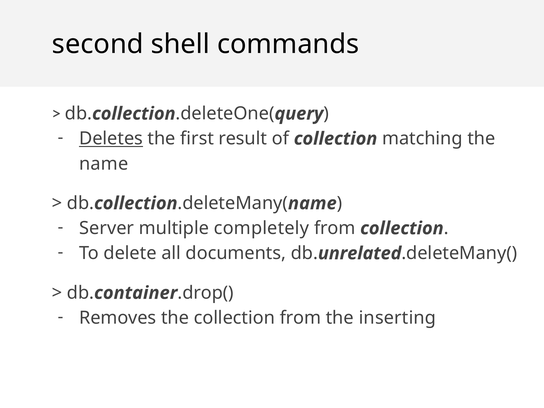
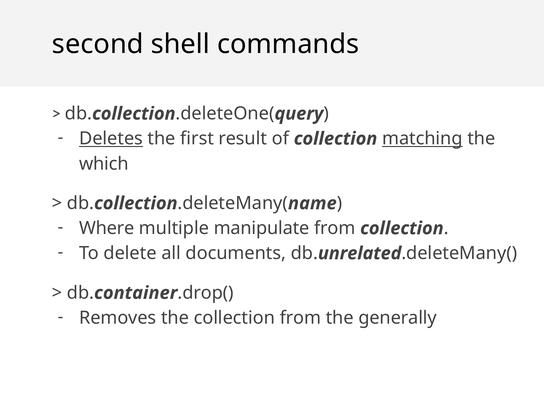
matching underline: none -> present (422, 139)
name: name -> which (104, 164)
Server: Server -> Where (107, 228)
completely: completely -> manipulate (262, 228)
inserting: inserting -> generally (398, 318)
